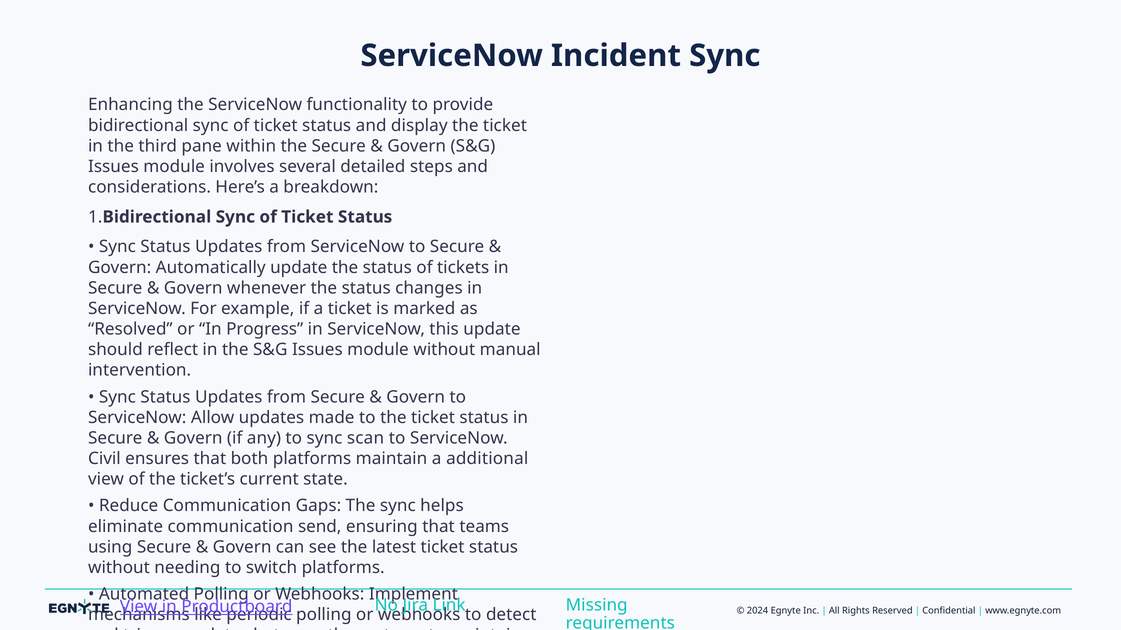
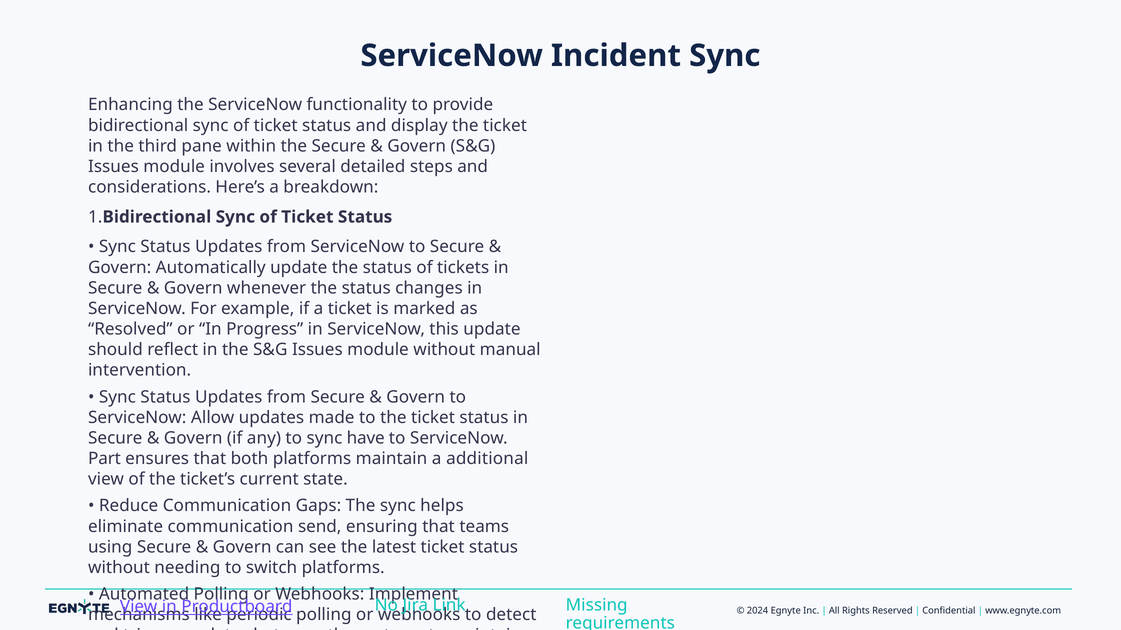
sync scan: scan -> have (366, 438)
Civil: Civil -> Part (104, 459)
